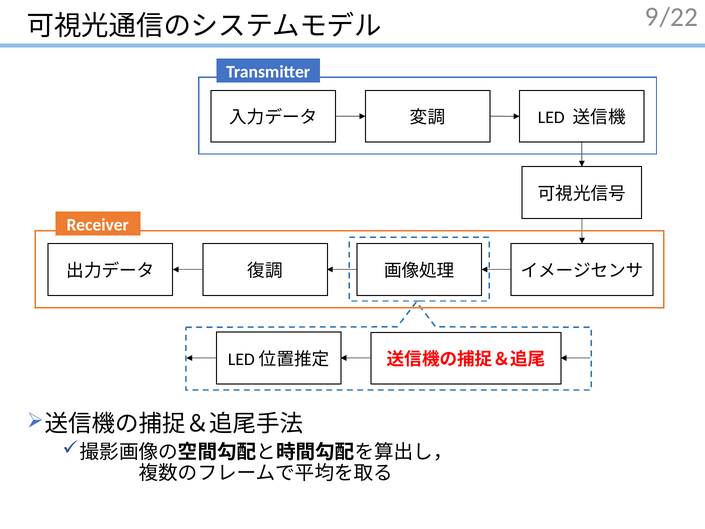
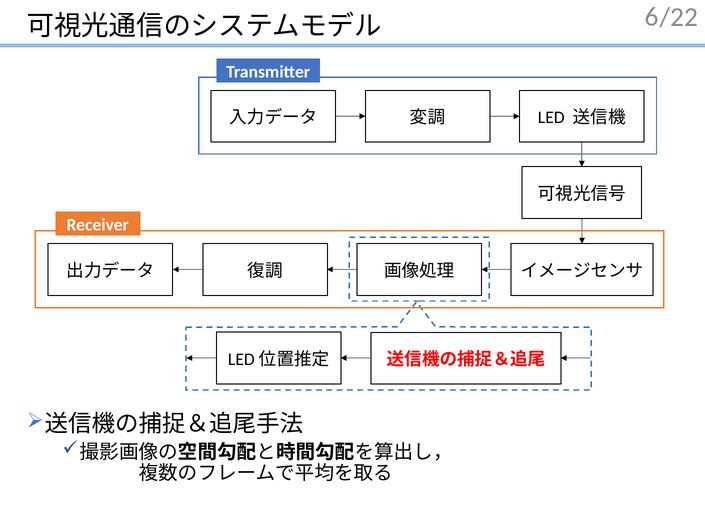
9: 9 -> 6 (652, 17)
